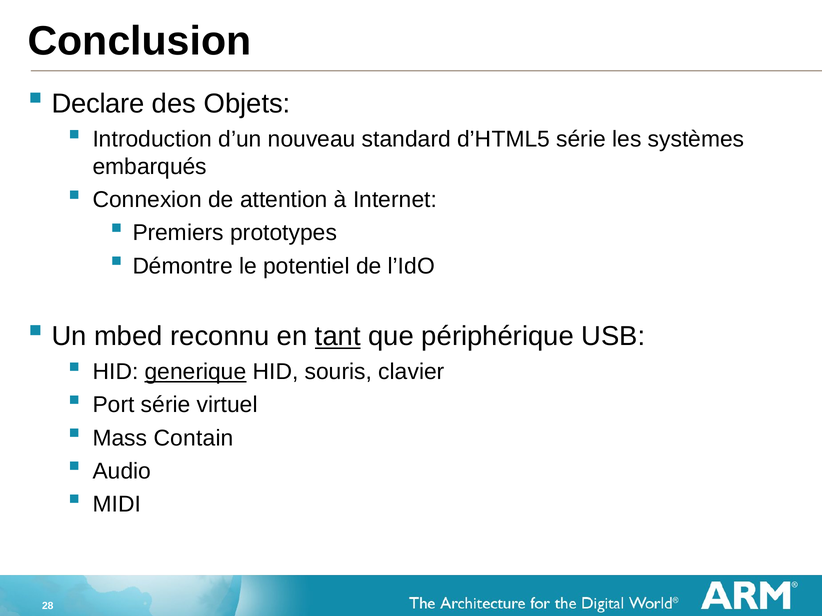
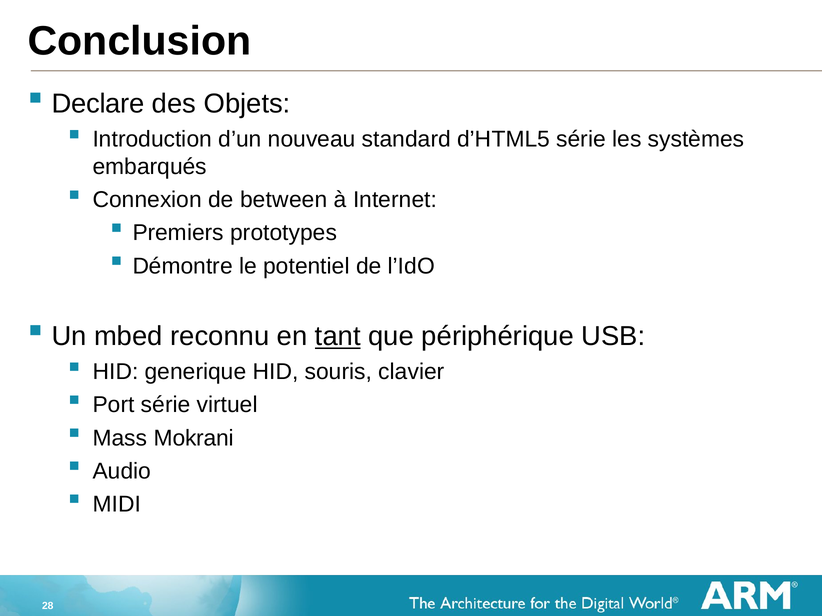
attention: attention -> between (284, 200)
generique underline: present -> none (196, 372)
Contain: Contain -> Mokrani (194, 438)
